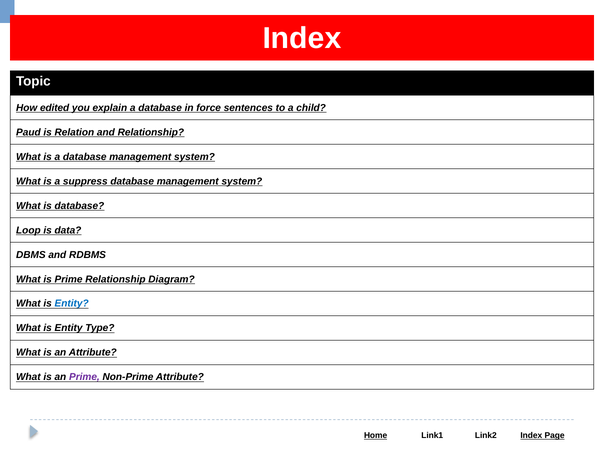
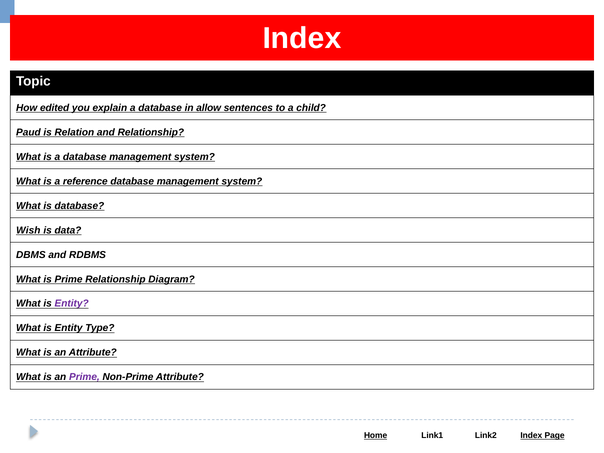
force: force -> allow (209, 108)
suppress: suppress -> reference (85, 181)
Loop: Loop -> Wish (28, 230)
Entity colour: blue -> purple (72, 304)
